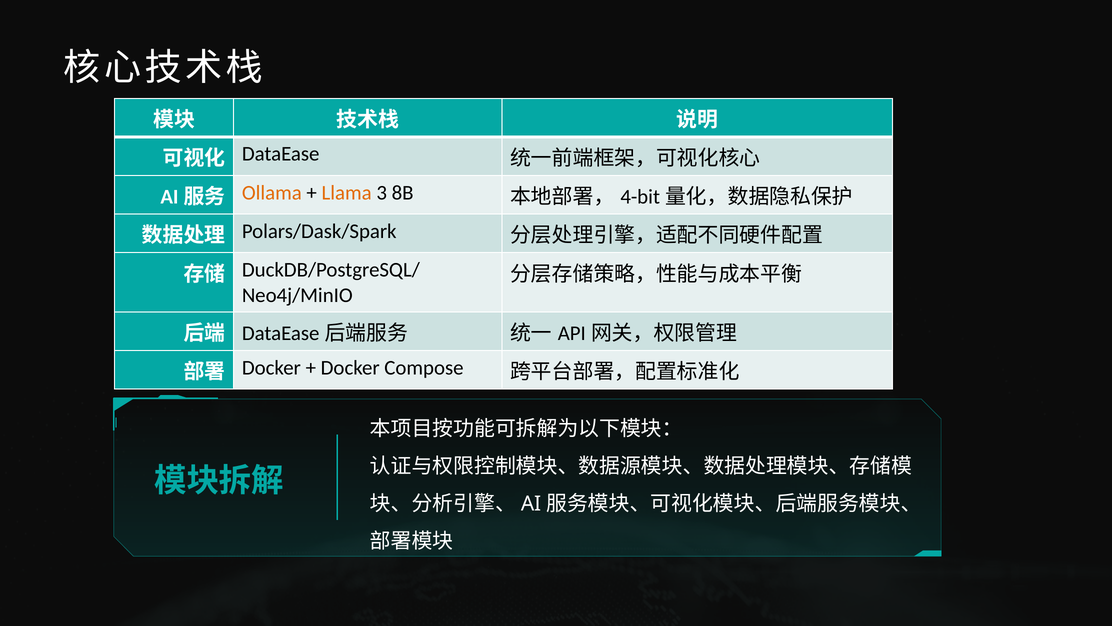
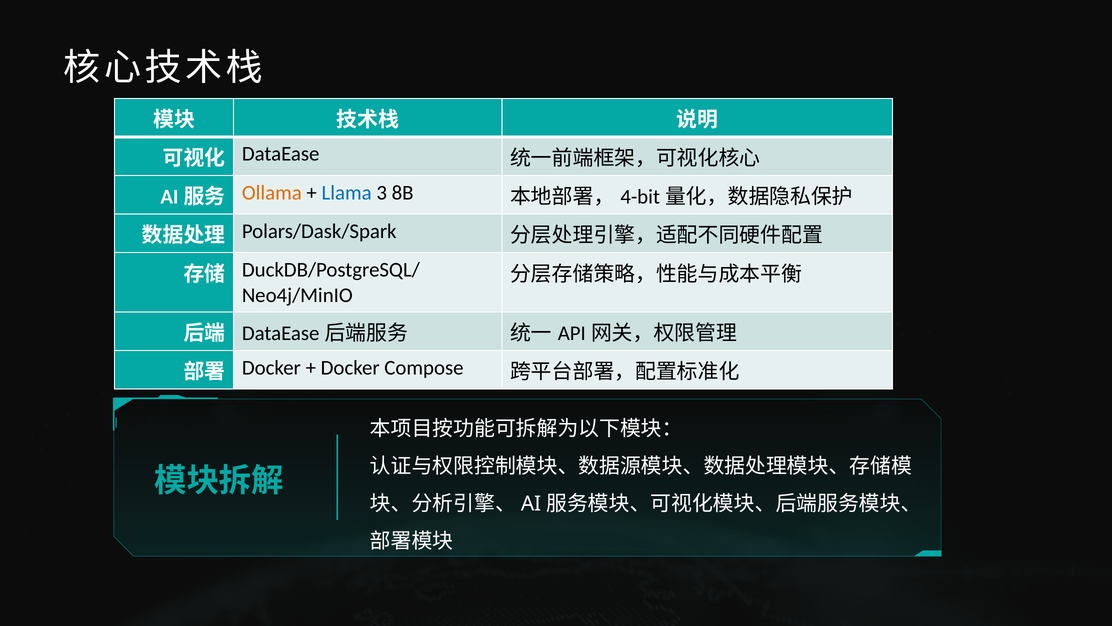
Llama colour: orange -> blue (347, 192)
